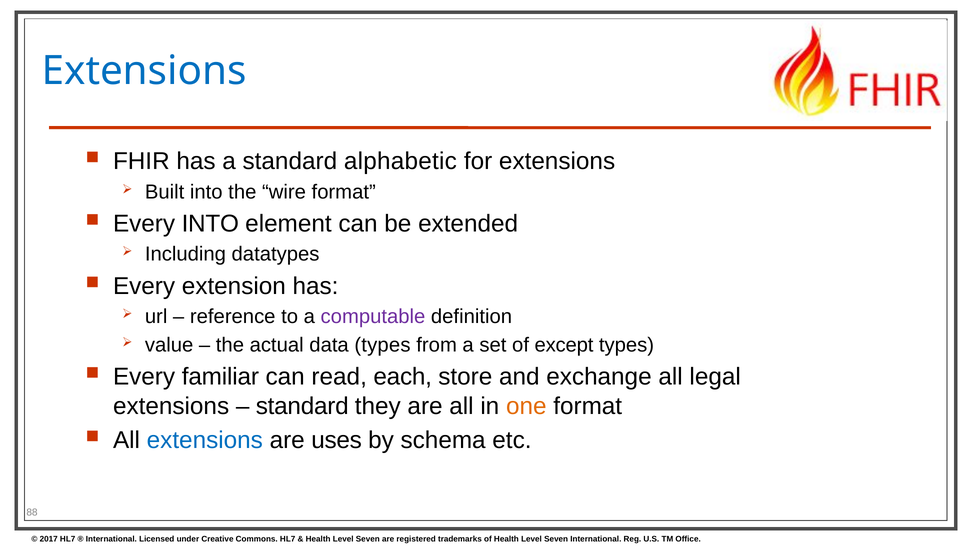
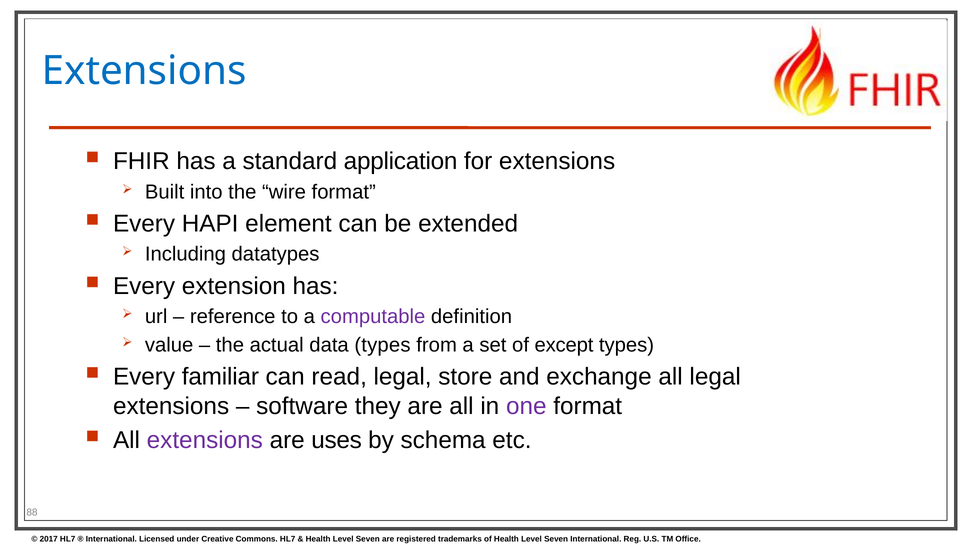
alphabetic: alphabetic -> application (401, 161)
Every INTO: INTO -> HAPI (210, 224)
read each: each -> legal (403, 377)
standard: standard -> software (302, 406)
one colour: orange -> purple (526, 406)
extensions colour: blue -> purple (205, 440)
